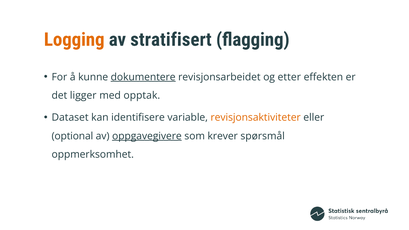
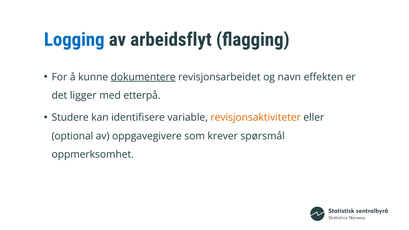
Logging colour: orange -> blue (74, 40)
stratifisert: stratifisert -> arbeidsflyt (171, 40)
etter: etter -> navn (289, 77)
opptak: opptak -> etterpå (142, 95)
Dataset: Dataset -> Studere (70, 118)
oppgavegivere underline: present -> none (147, 136)
